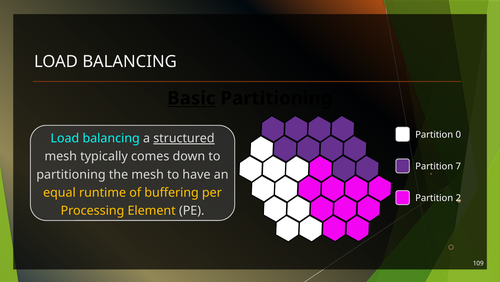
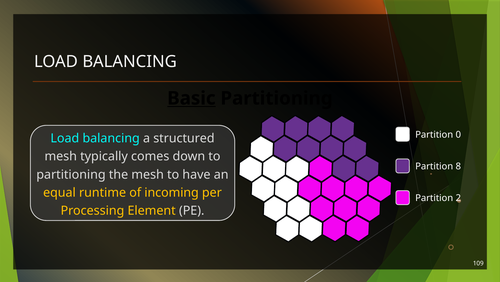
structured underline: present -> none (184, 138)
7: 7 -> 8 (458, 166)
buffering: buffering -> incoming (172, 192)
